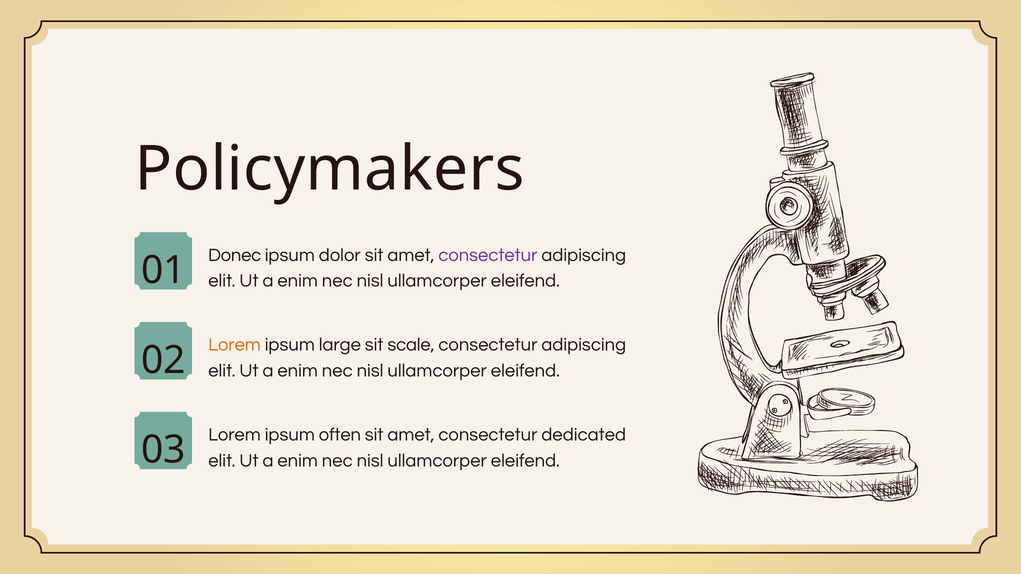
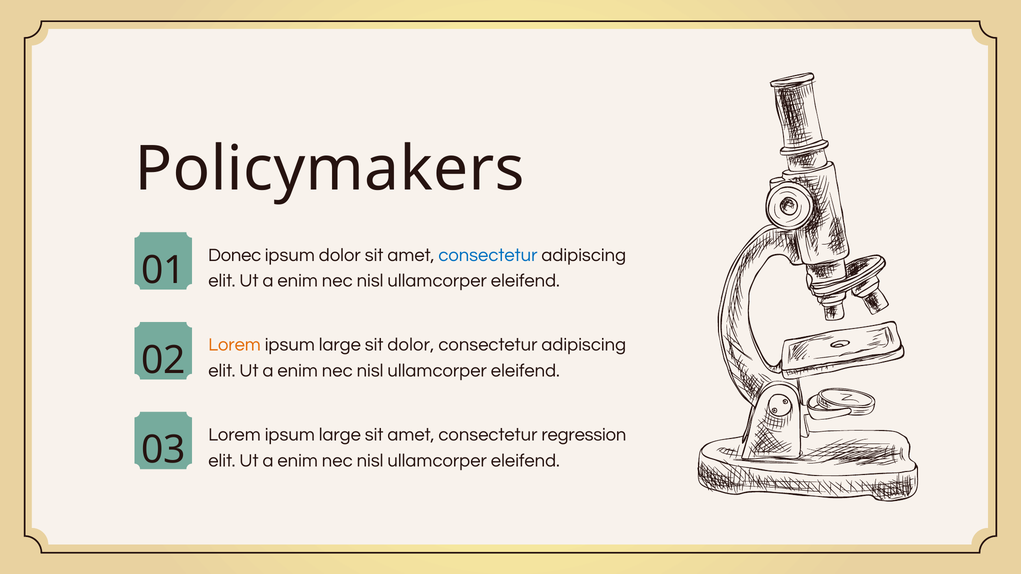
consectetur colour: purple -> blue (488, 255)
sit scale: scale -> dolor (411, 345)
03 Lorem ipsum often: often -> large (340, 435)
dedicated: dedicated -> regression (584, 435)
